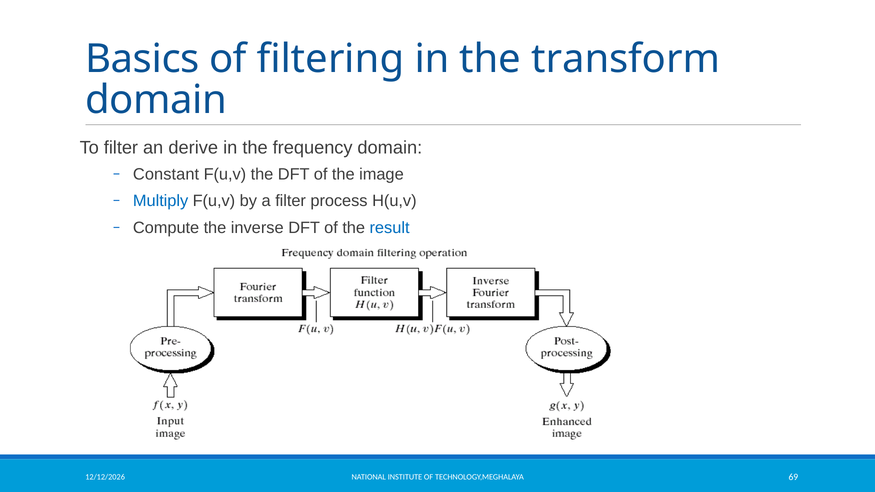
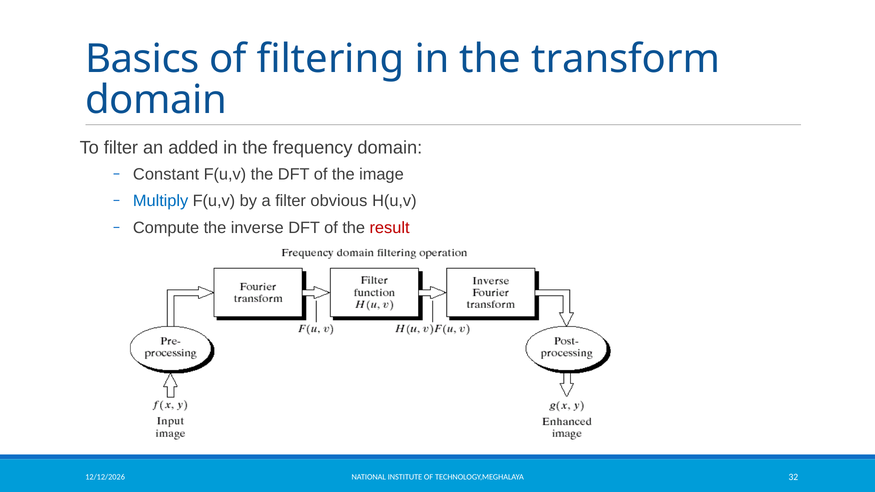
derive: derive -> added (193, 148)
process: process -> obvious (339, 201)
result colour: blue -> red (390, 228)
69: 69 -> 32 (793, 477)
